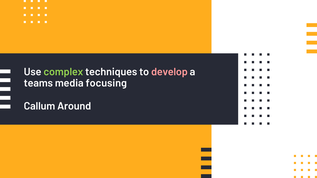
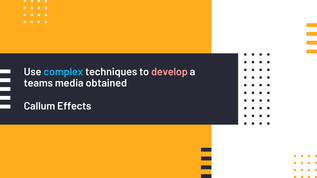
complex colour: light green -> light blue (63, 72)
focusing: focusing -> obtained (106, 83)
Around: Around -> Effects (74, 106)
